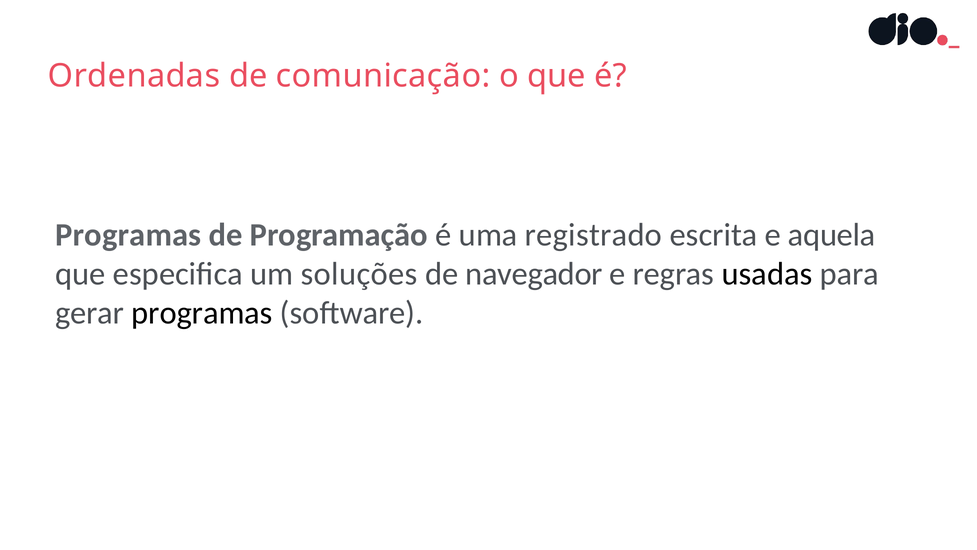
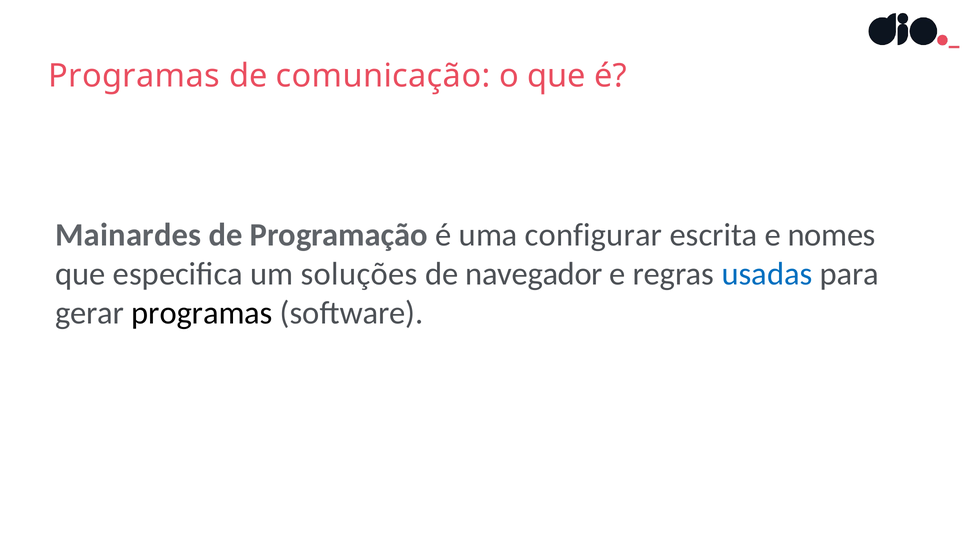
Ordenadas: Ordenadas -> Programas (134, 76)
Programas: Programas -> Mainardes (128, 235)
registrado: registrado -> configurar (594, 235)
aquela: aquela -> nomes (832, 235)
usadas colour: black -> blue (767, 274)
